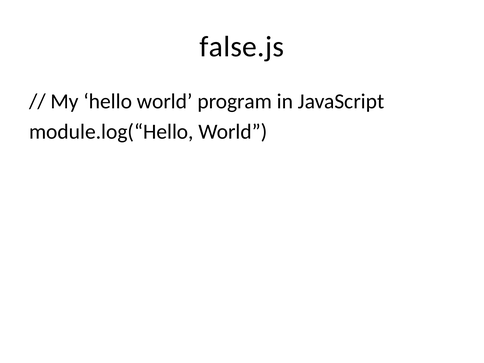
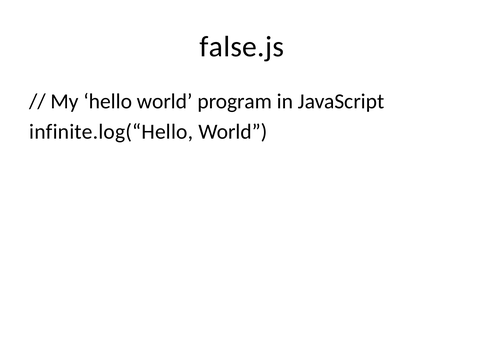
module.log(“Hello: module.log(“Hello -> infinite.log(“Hello (111, 132)
